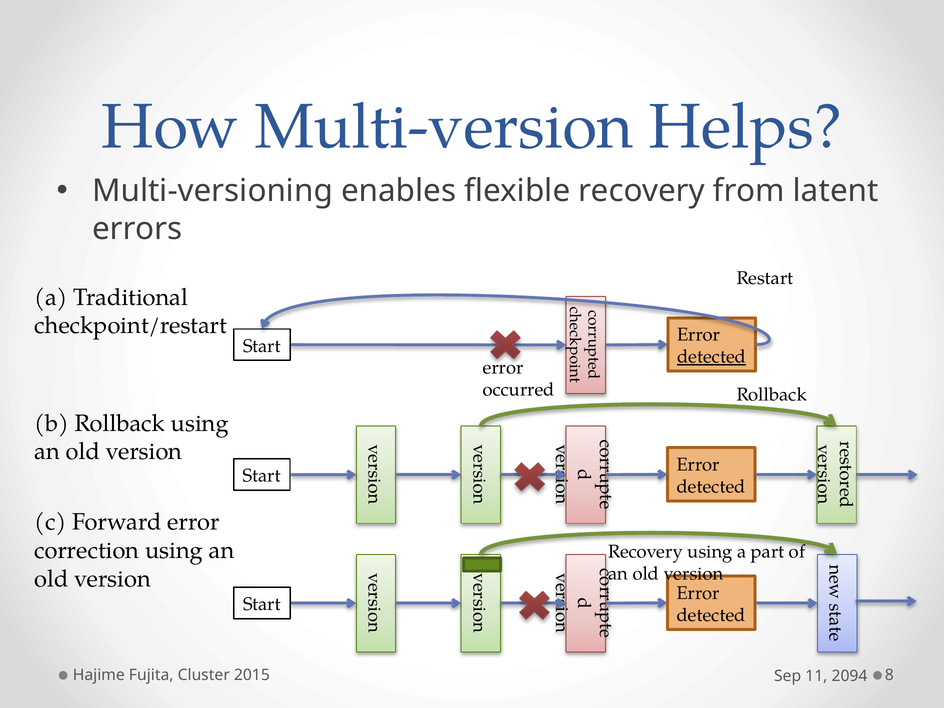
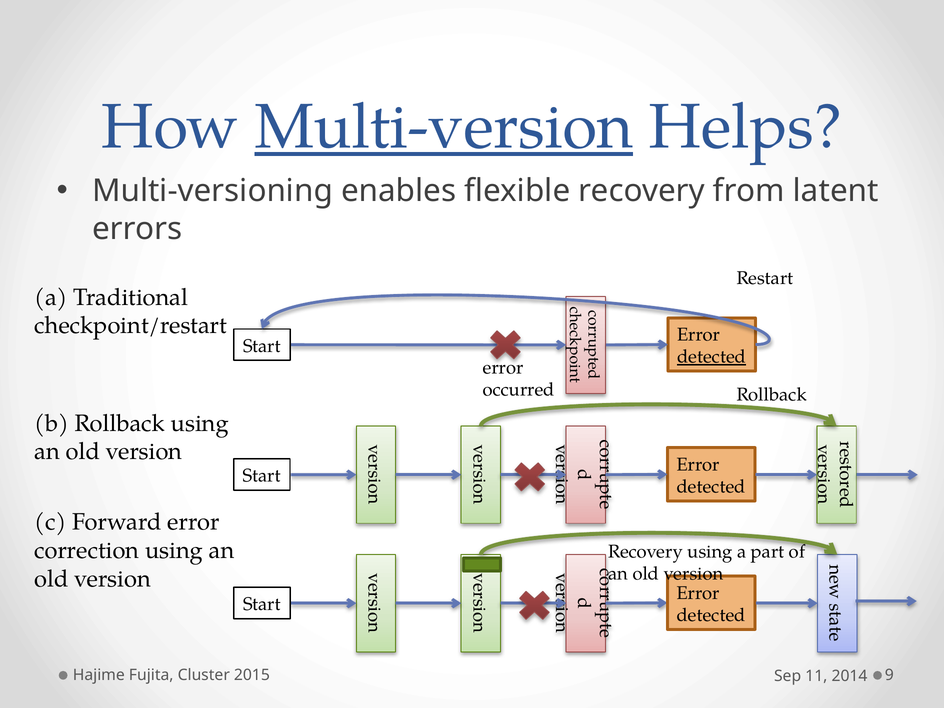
Multi-version underline: none -> present (444, 127)
8: 8 -> 9 (889, 675)
2094: 2094 -> 2014 (849, 676)
